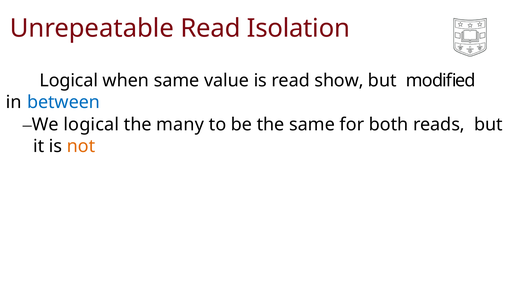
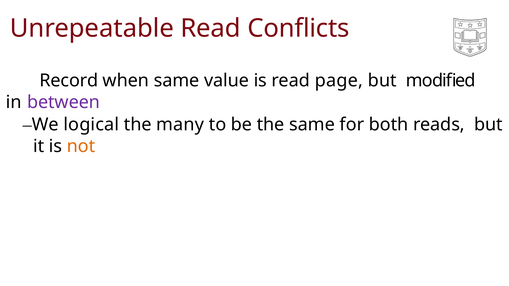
Isolation: Isolation -> Conflicts (298, 28)
Logical: Logical -> Record (69, 81)
show: show -> page (339, 81)
between colour: blue -> purple (64, 102)
